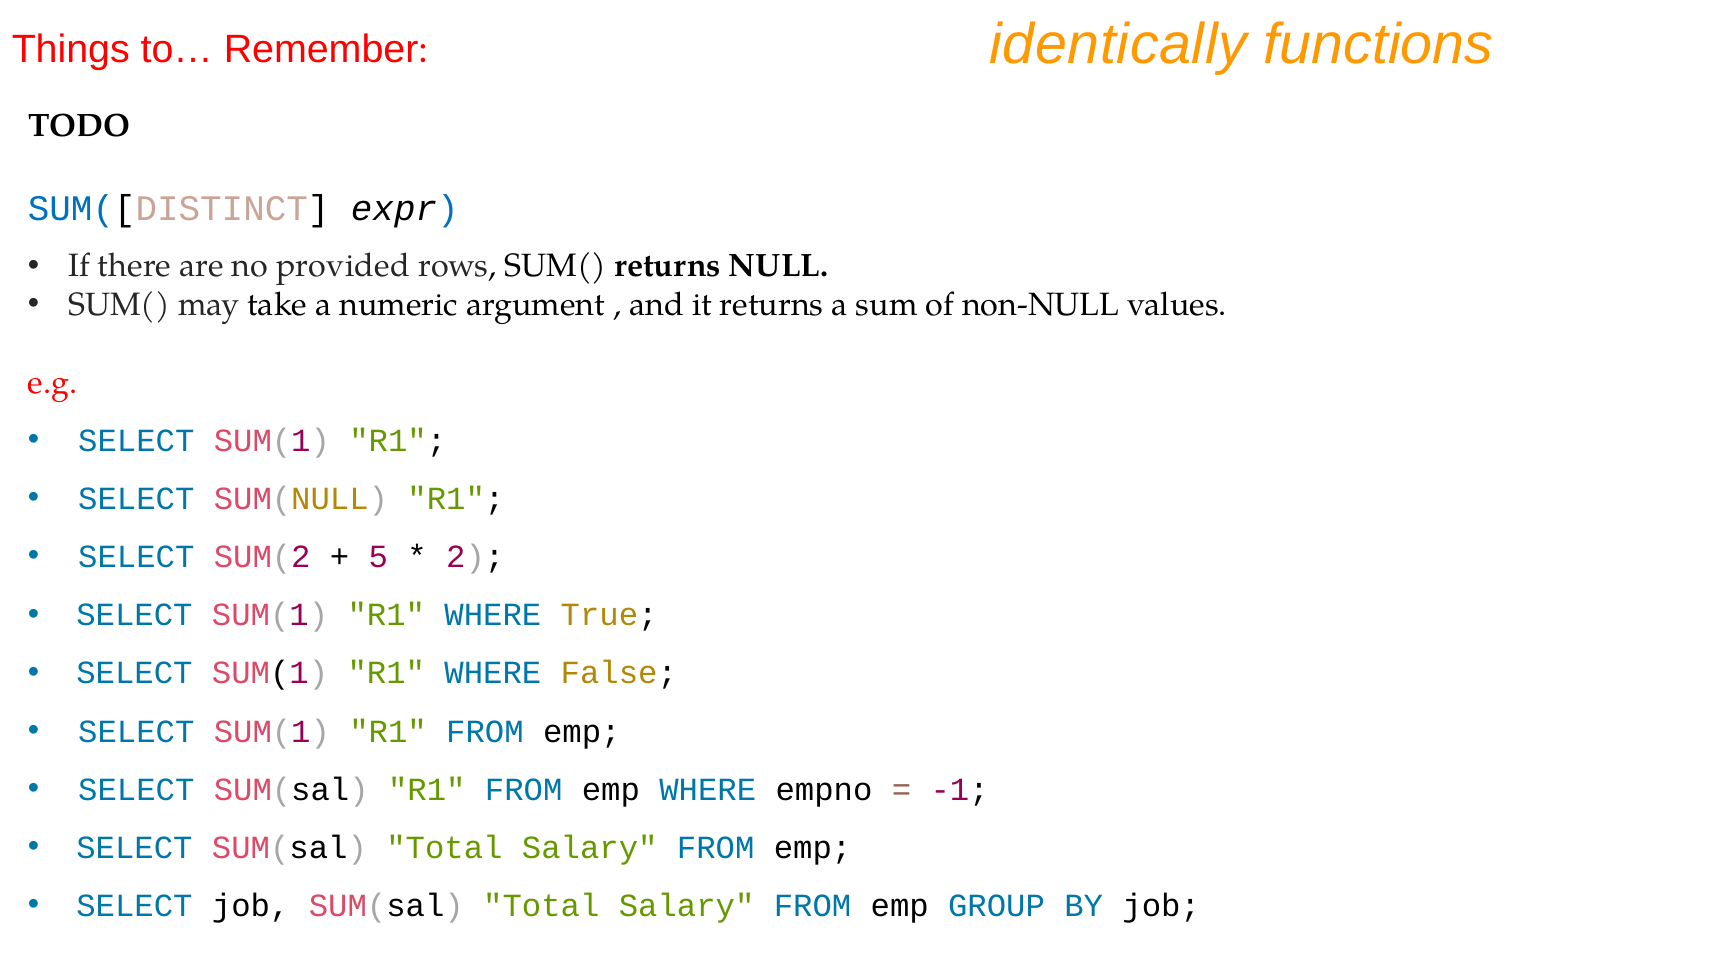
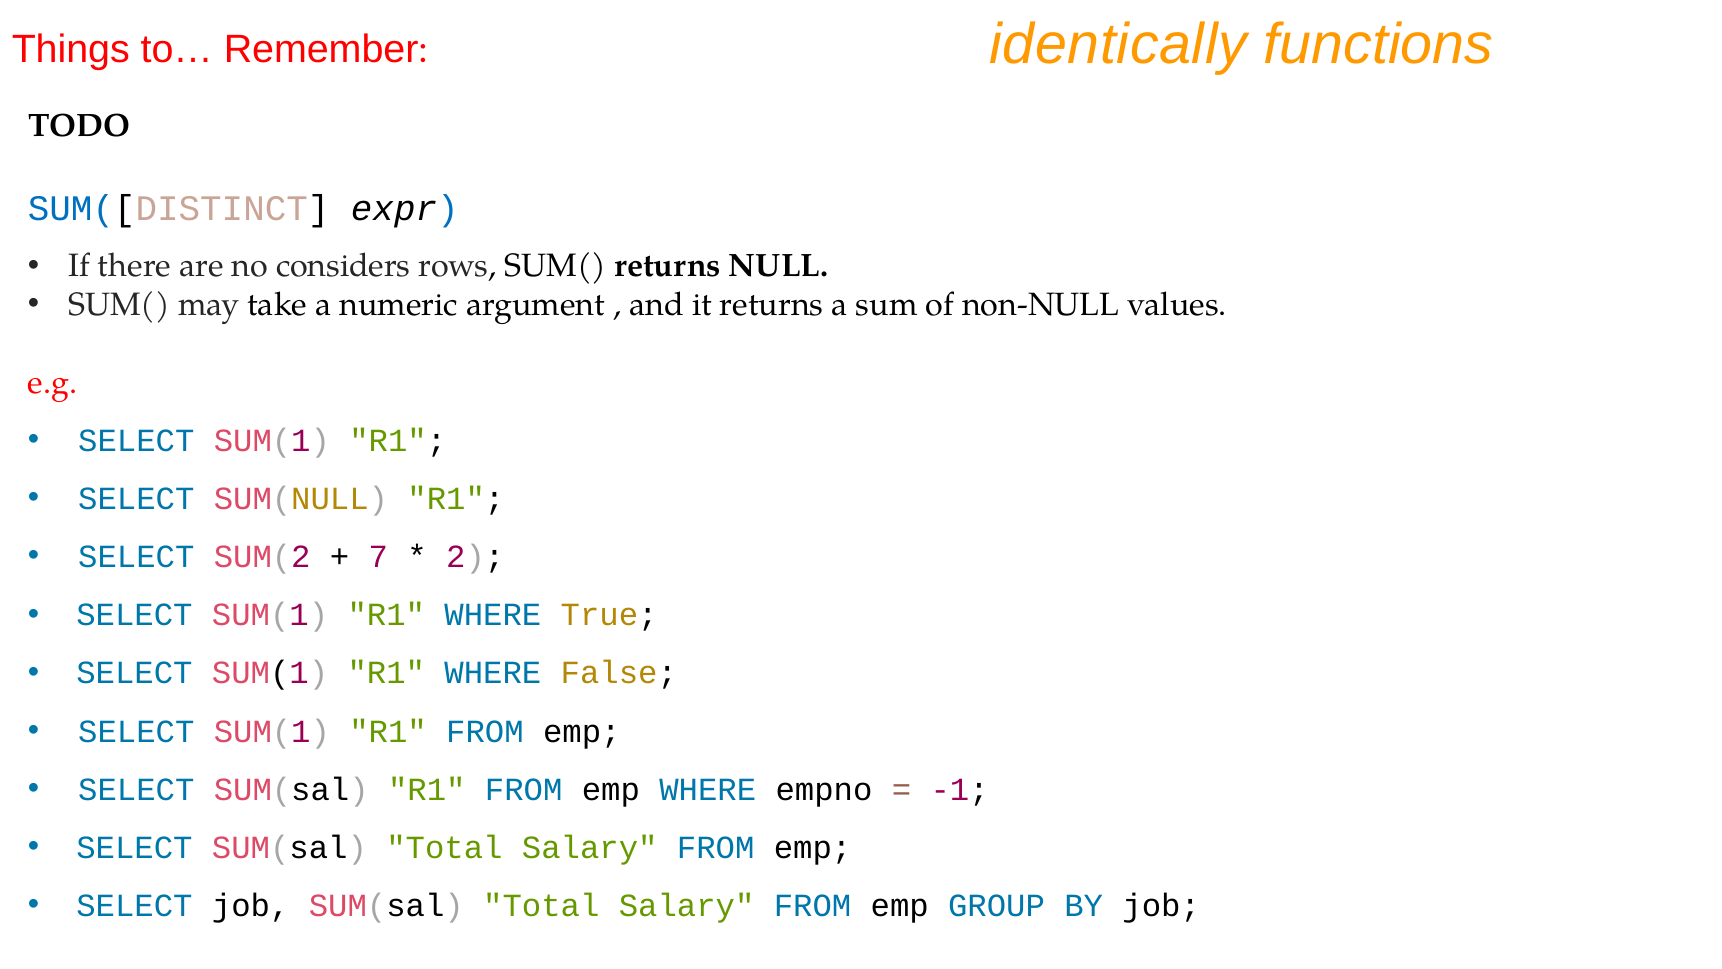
provided: provided -> considers (343, 266)
5: 5 -> 7 (378, 557)
